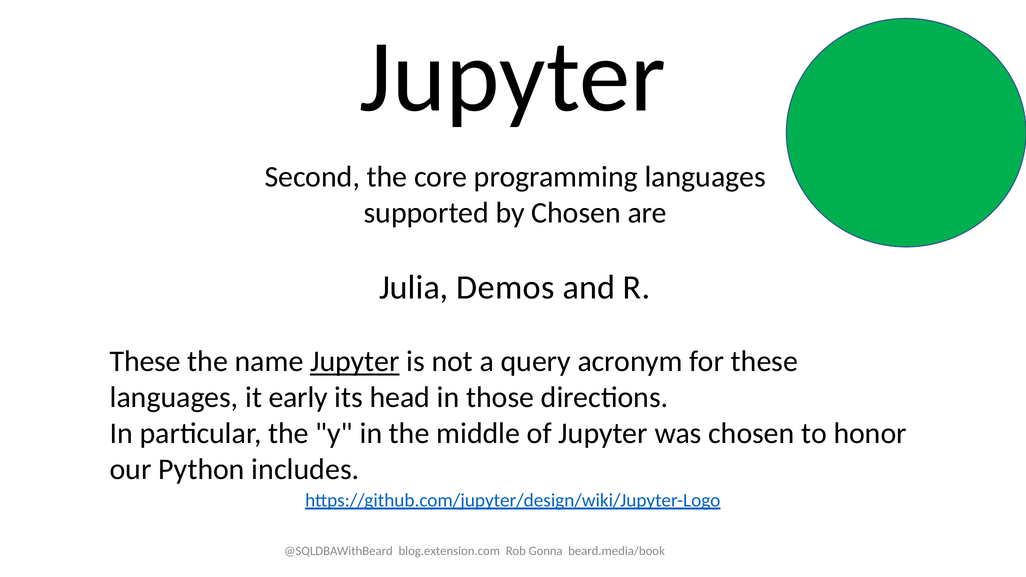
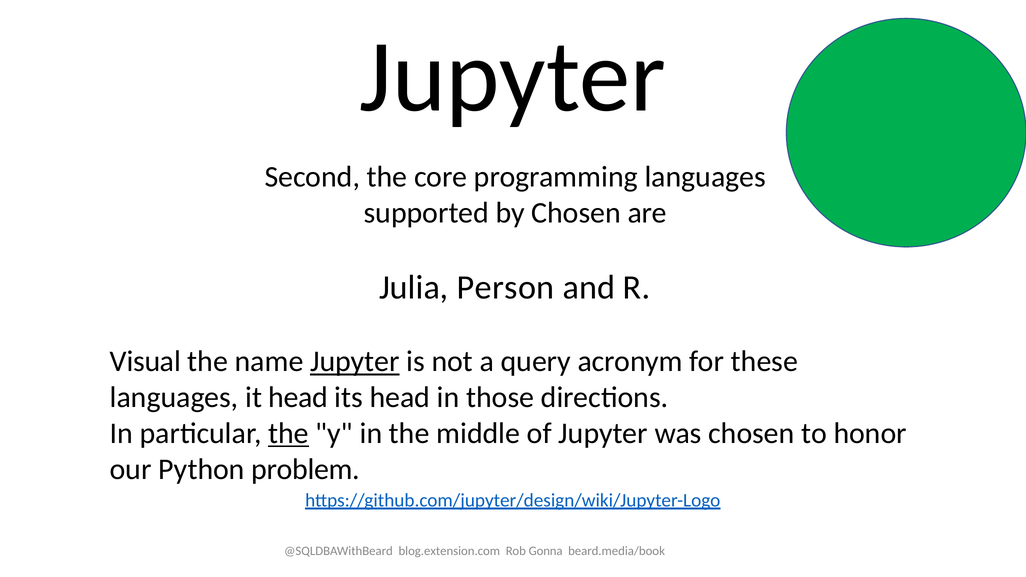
Demos: Demos -> Person (506, 287)
These: These -> Visual (145, 362)
it early: early -> head (298, 397)
the underline: none -> present (288, 433)
includes: includes -> problem (306, 469)
